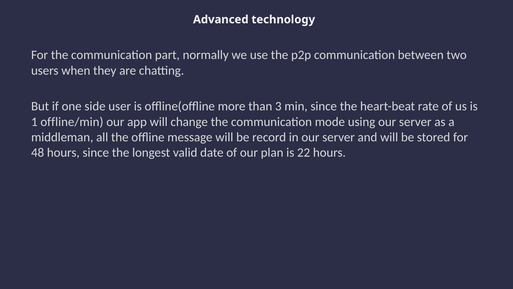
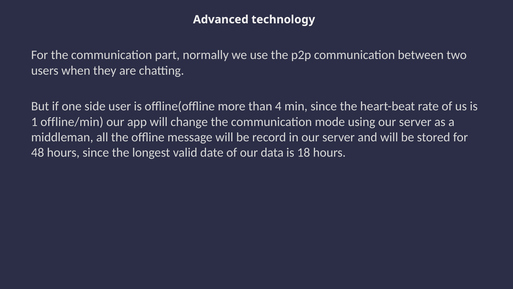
3: 3 -> 4 (278, 106)
plan: plan -> data (272, 152)
22: 22 -> 18 (304, 152)
